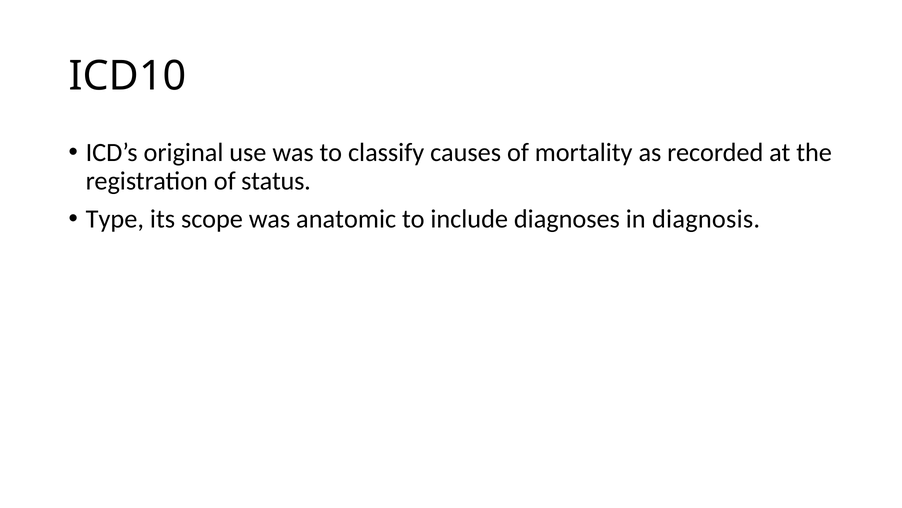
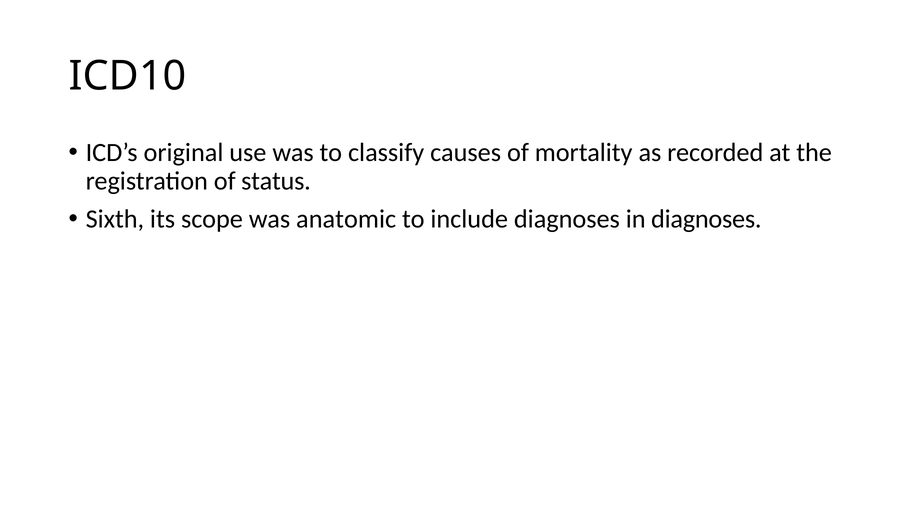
Type: Type -> Sixth (115, 219)
in diagnosis: diagnosis -> diagnoses (706, 219)
